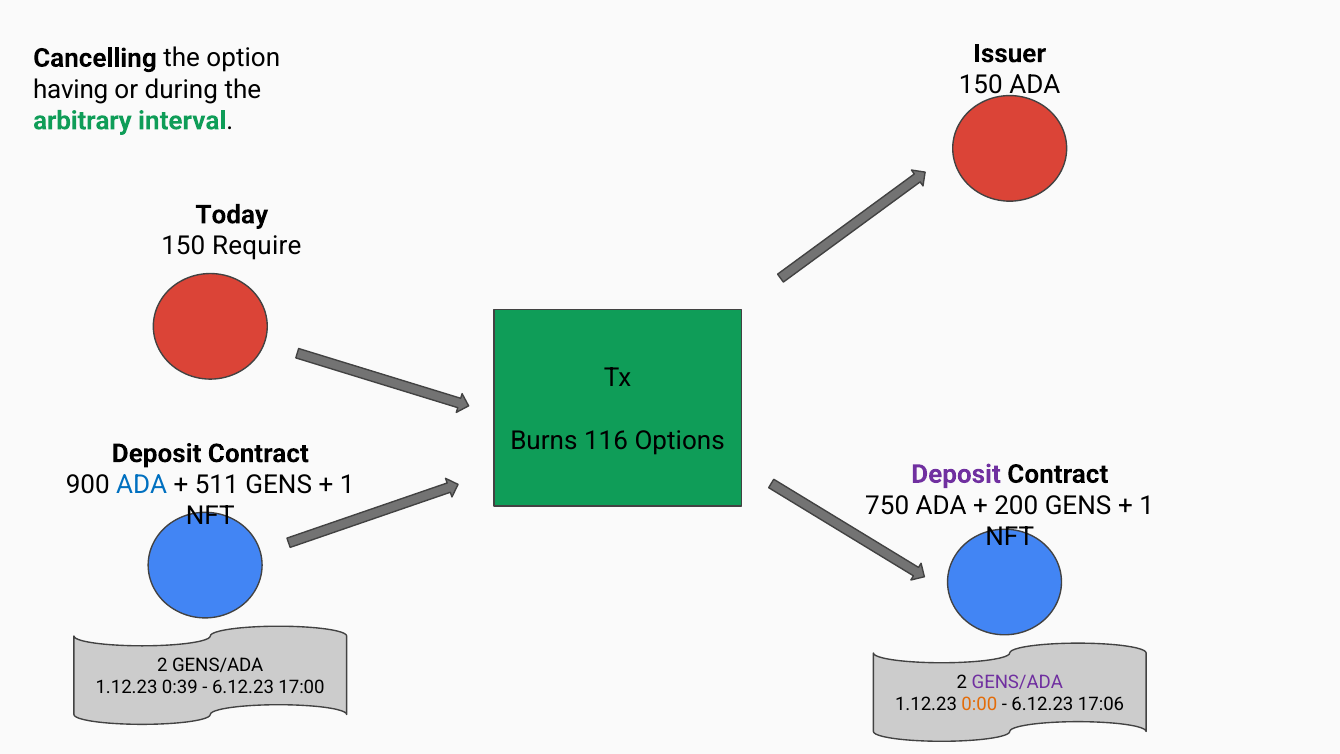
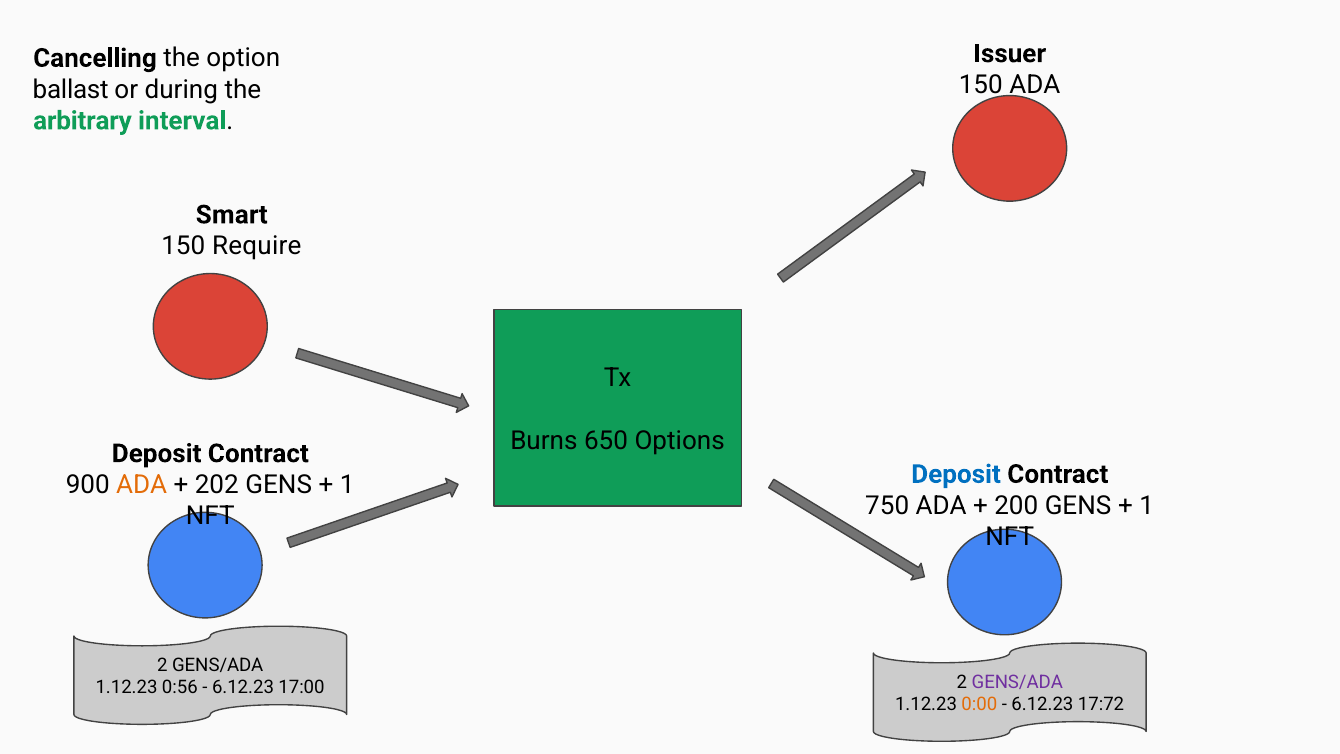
having: having -> ballast (71, 89)
Today: Today -> Smart (232, 215)
116: 116 -> 650 (606, 441)
Deposit colour: purple -> blue (956, 474)
ADA colour: blue -> orange (142, 485)
511: 511 -> 202 (217, 485)
0:39: 0:39 -> 0:56 (180, 688)
17:06: 17:06 -> 17:72 (1101, 704)
